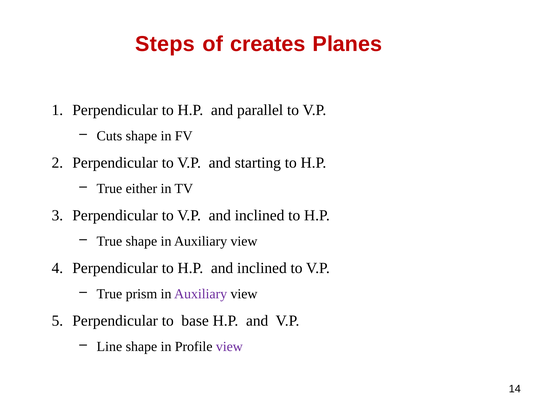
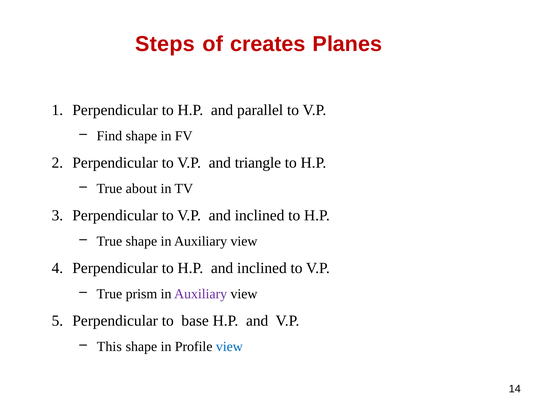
Cuts: Cuts -> Find (109, 136)
starting: starting -> triangle (258, 163)
either: either -> about (141, 188)
Line: Line -> This (109, 346)
view colour: purple -> blue (229, 346)
